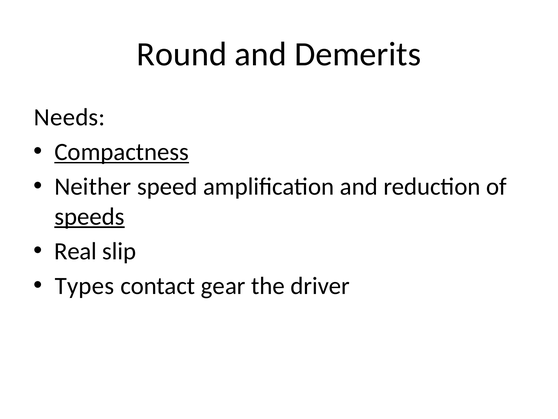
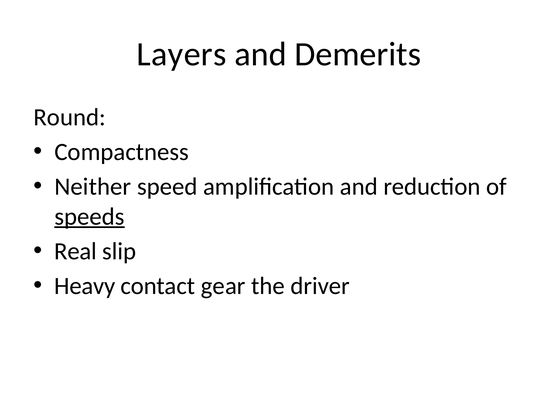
Round: Round -> Layers (182, 54)
Needs: Needs -> Round (70, 117)
Compactness underline: present -> none (122, 152)
Types: Types -> Heavy (85, 286)
